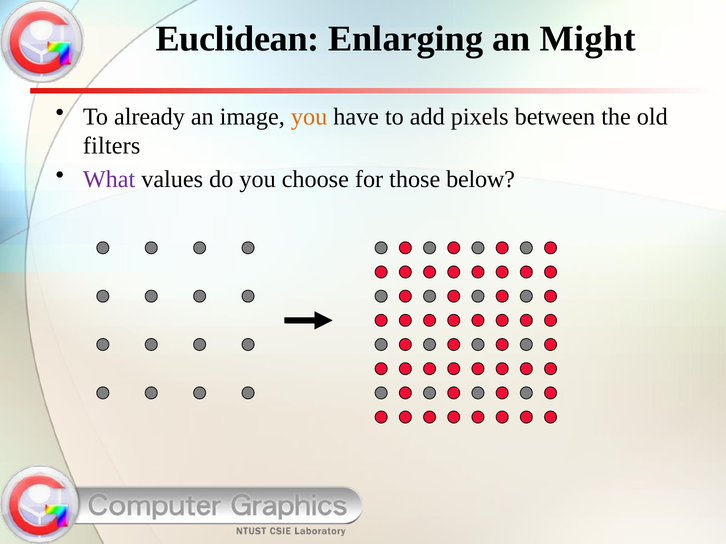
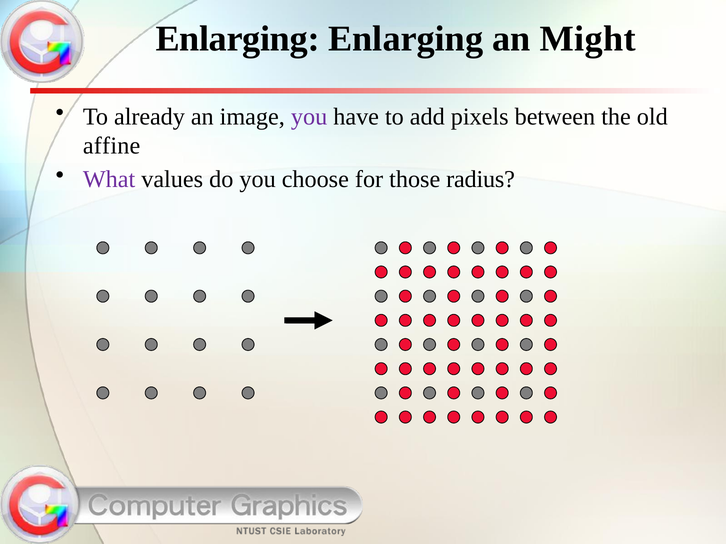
Euclidean: Euclidean -> Enlarging (238, 39)
you colour: orange -> purple (309, 117)
filters: filters -> affine (112, 146)
below: below -> radius (481, 180)
